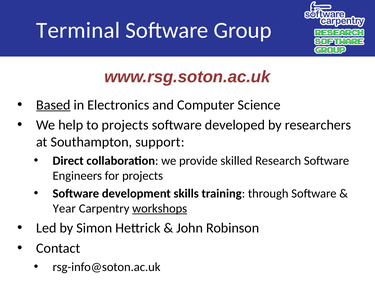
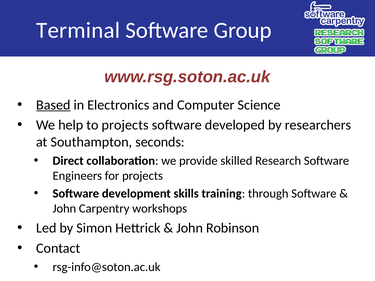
support: support -> seconds (160, 142)
Year: Year -> John (64, 209)
workshops underline: present -> none (160, 209)
